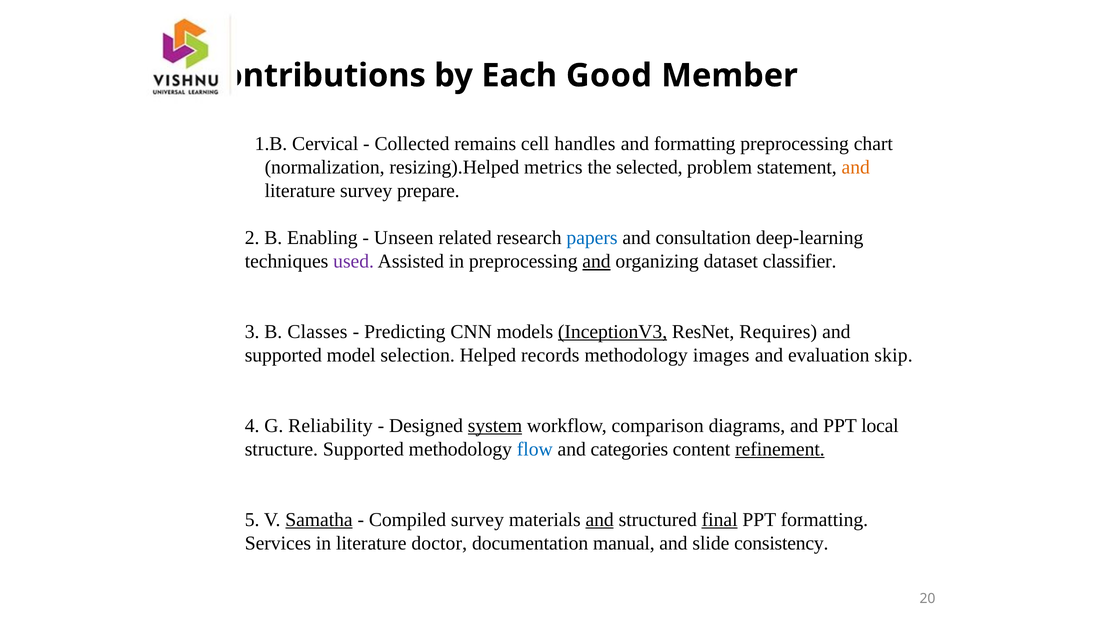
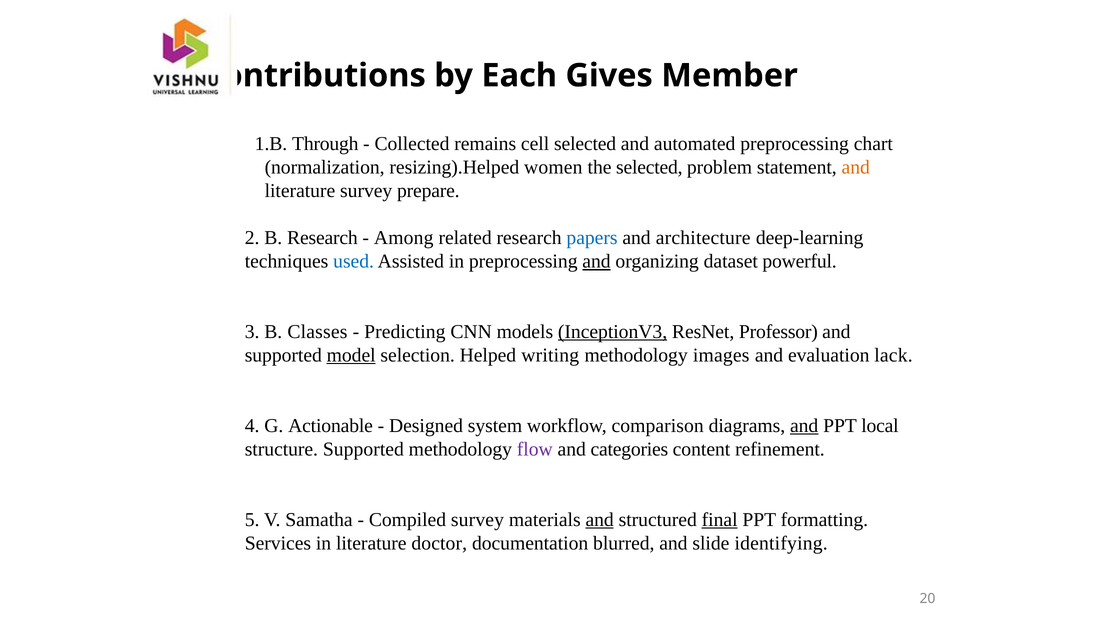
Good: Good -> Gives (609, 76)
Cervical: Cervical -> Through (325, 144)
cell handles: handles -> selected (585, 144)
and formatting: formatting -> automated (695, 144)
metrics: metrics -> women (553, 167)
B Enabling: Enabling -> Research (322, 238)
Unseen: Unseen -> Among (404, 238)
consultation: consultation -> architecture (703, 238)
used colour: purple -> blue (354, 261)
classifier: classifier -> powerful (800, 261)
Requires: Requires -> Professor (778, 332)
model underline: none -> present (351, 355)
records: records -> writing (550, 355)
skip: skip -> lack (894, 355)
Reliability: Reliability -> Actionable (331, 426)
system underline: present -> none (495, 426)
and underline: none -> present (804, 426)
flow colour: blue -> purple (535, 449)
refinement underline: present -> none (780, 449)
Samatha underline: present -> none (319, 520)
manual: manual -> blurred (624, 543)
consistency: consistency -> identifying (781, 543)
